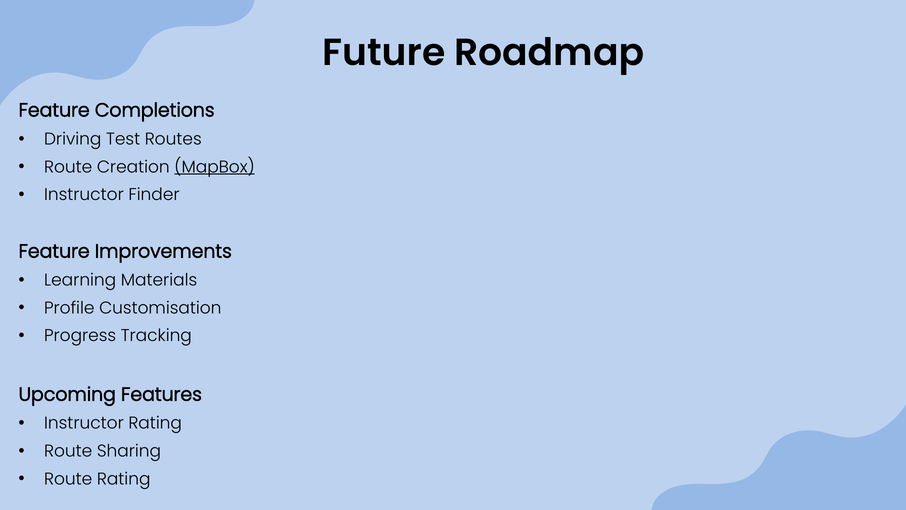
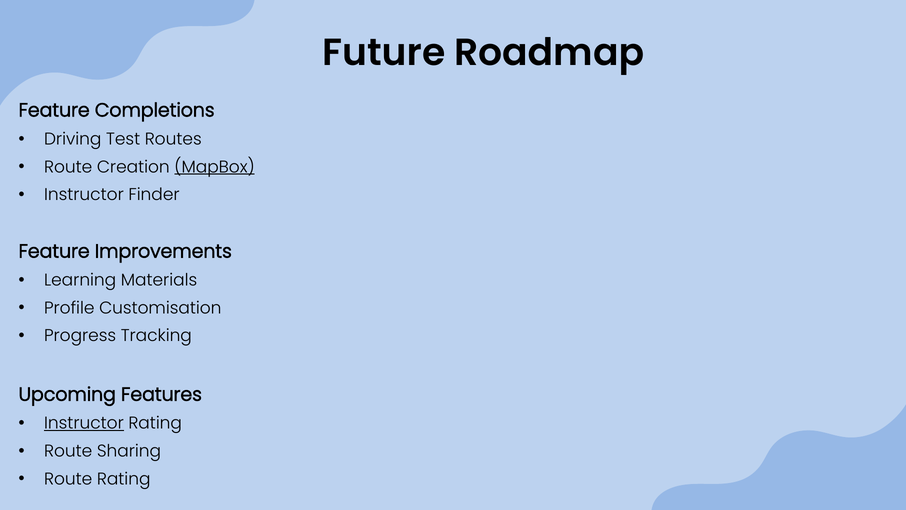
Instructor underline: none -> present (84, 423)
